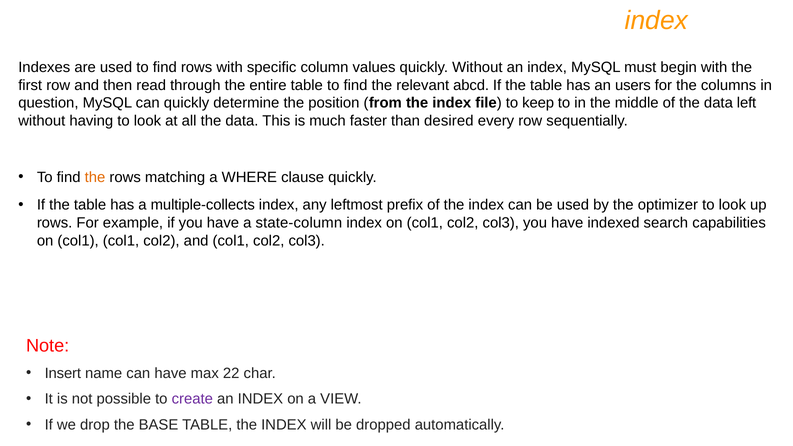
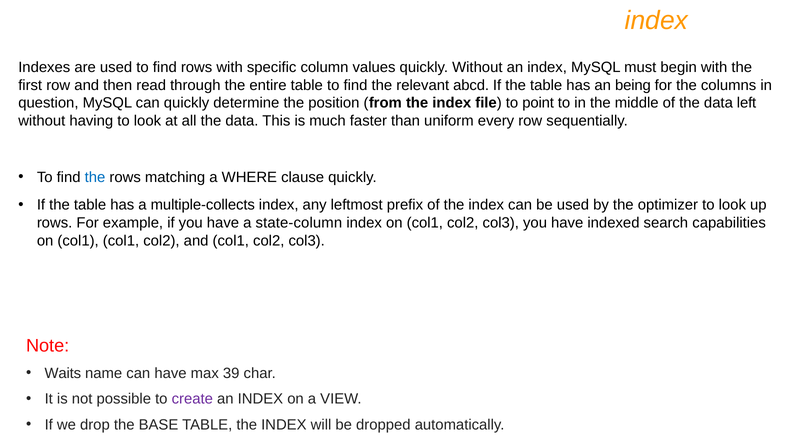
users: users -> being (633, 85)
keep: keep -> point (538, 103)
desired: desired -> uniform (449, 121)
the colour: orange -> blue (95, 177)
Insert: Insert -> Waits (63, 373)
22: 22 -> 39 (231, 373)
